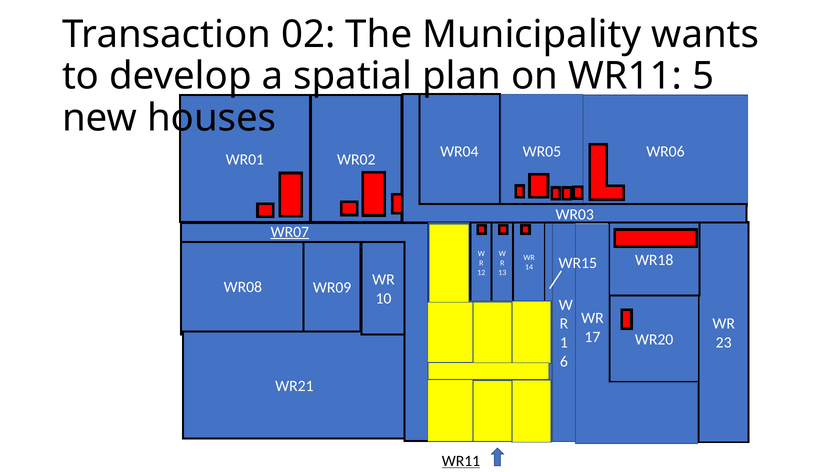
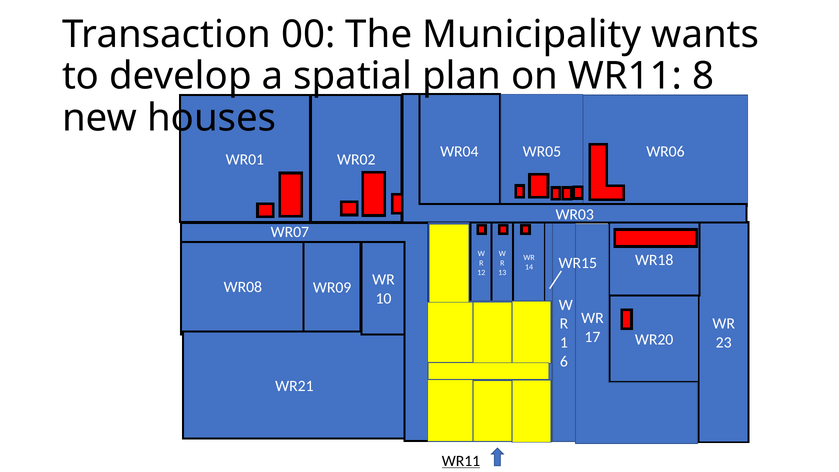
02: 02 -> 00 (308, 35)
5: 5 -> 8 (703, 76)
WR07 underline: present -> none (290, 232)
